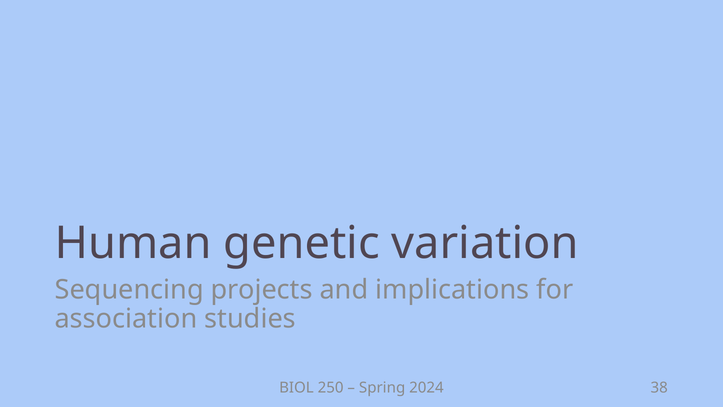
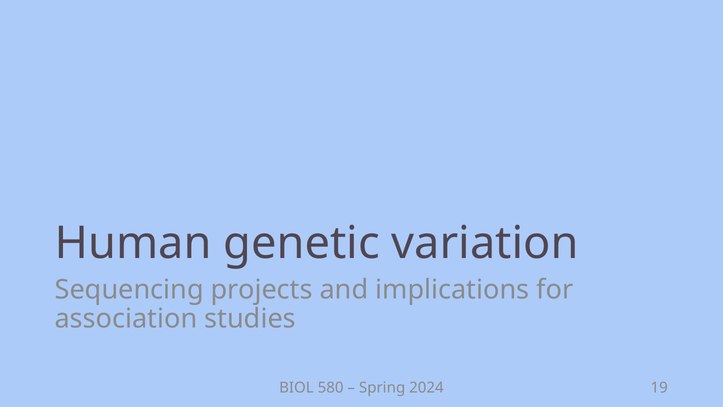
250: 250 -> 580 (331, 388)
38: 38 -> 19 (659, 388)
